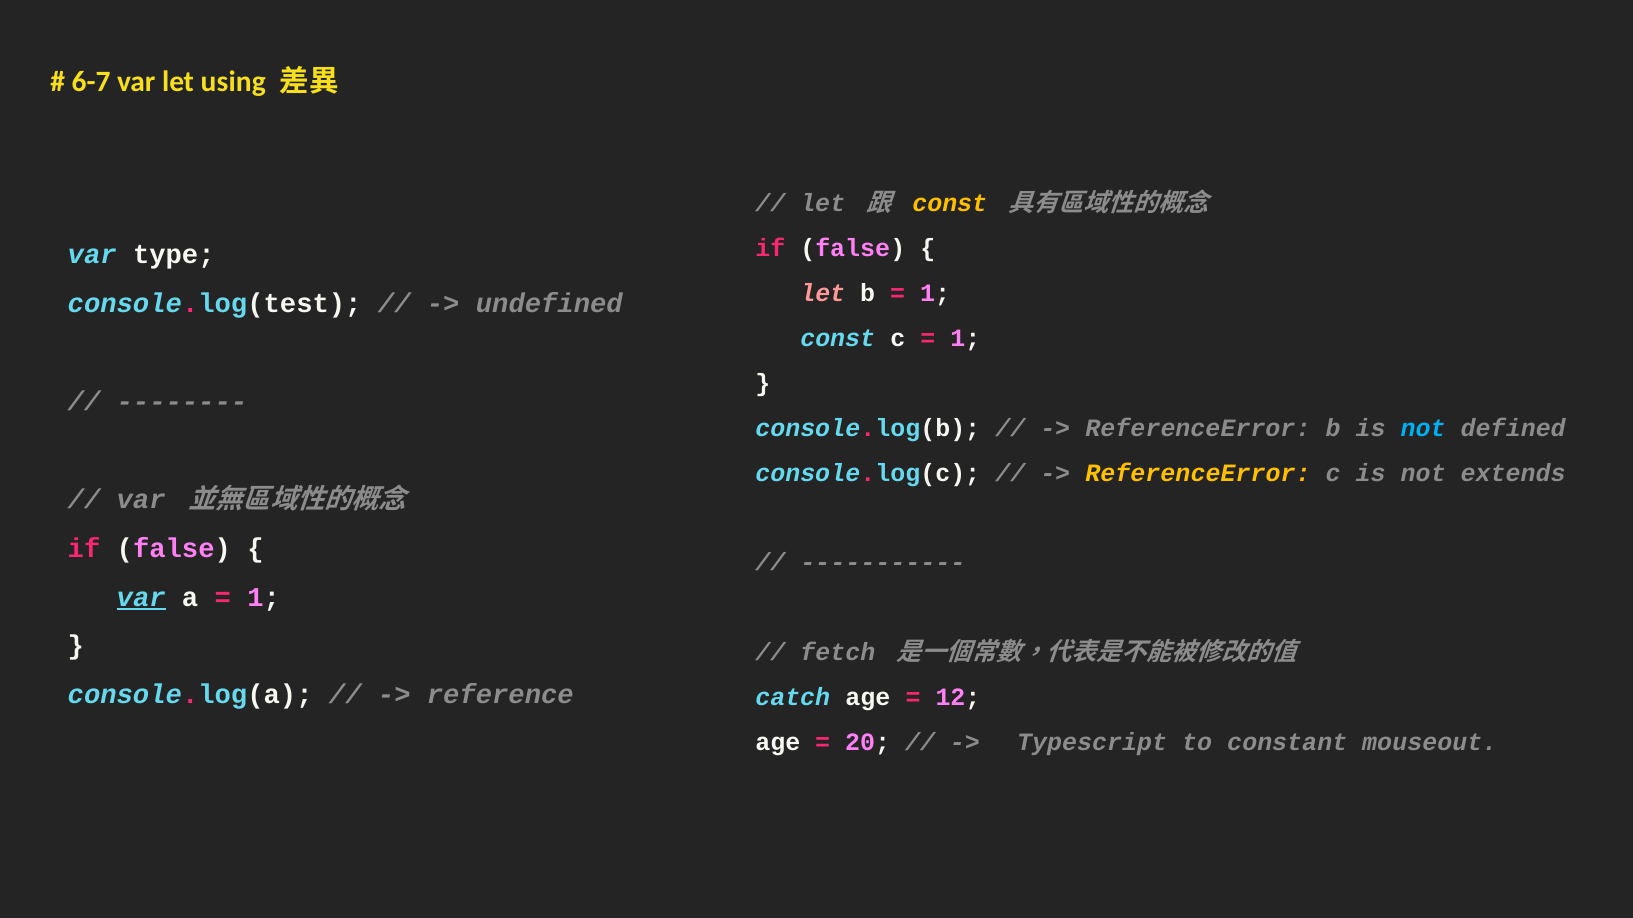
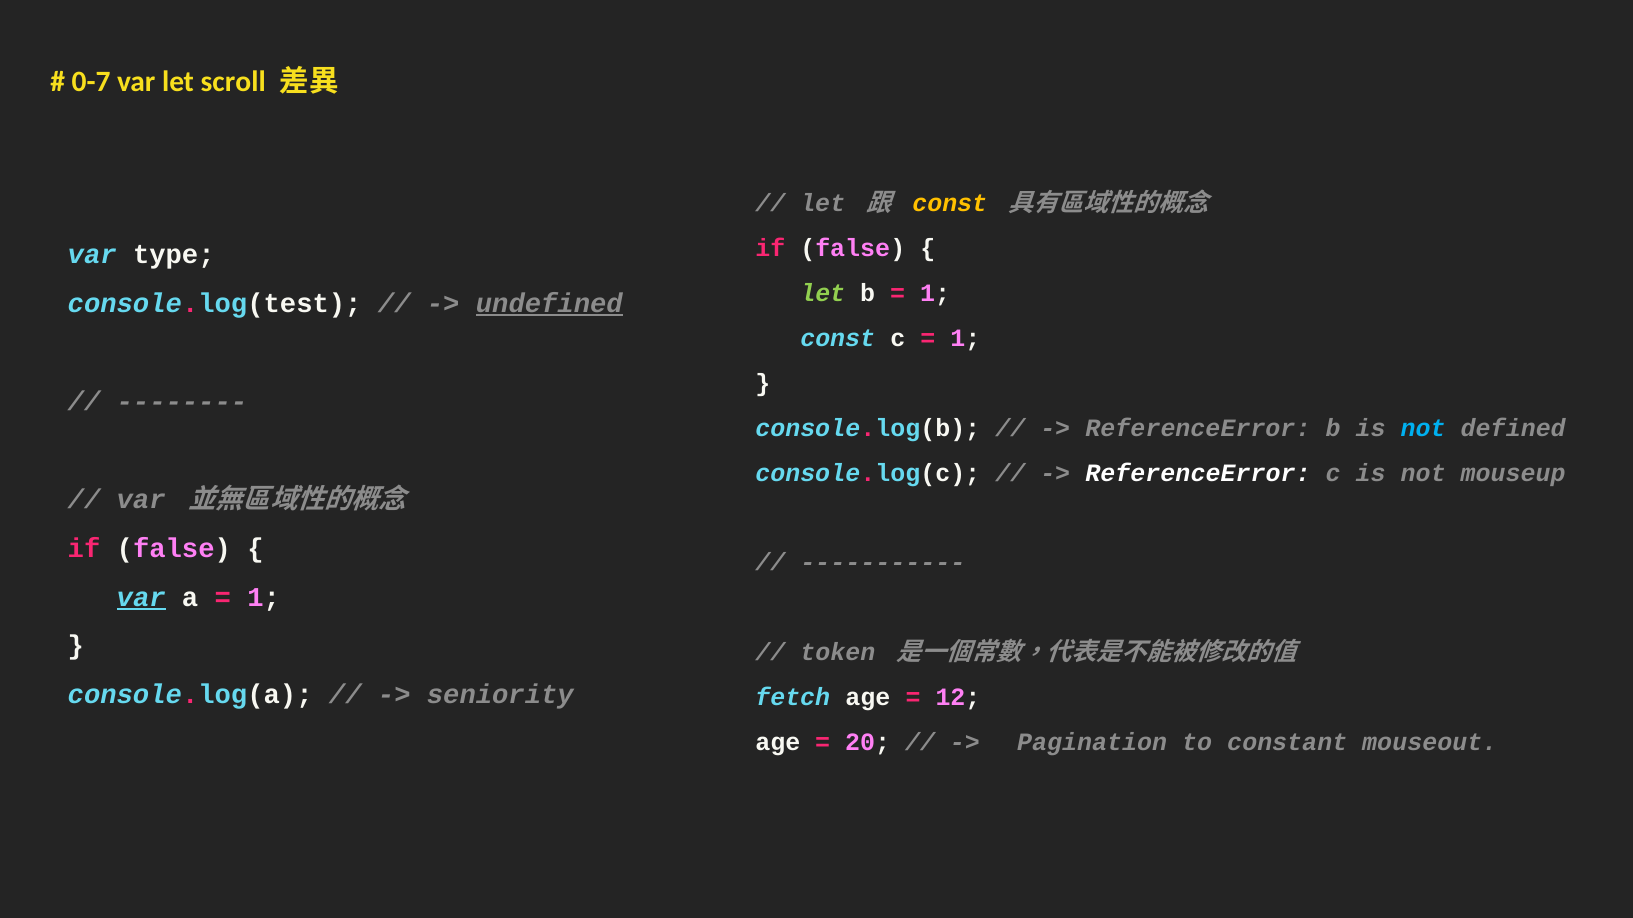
6-7: 6-7 -> 0-7 (91, 82)
using: using -> scroll (233, 82)
let colour: pink -> light green (823, 293)
undefined underline: none -> present (549, 303)
ReferenceError colour: yellow -> white (1198, 473)
extends: extends -> mouseup (1513, 473)
fetch: fetch -> token (838, 653)
reference: reference -> seniority (500, 695)
catch: catch -> fetch (793, 698)
Typescript: Typescript -> Pagination (1092, 743)
